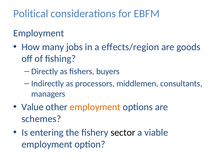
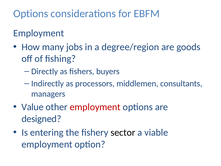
Political: Political -> Options (31, 14)
effects/region: effects/region -> degree/region (130, 47)
employment colour: orange -> red (95, 107)
schemes: schemes -> designed (41, 119)
